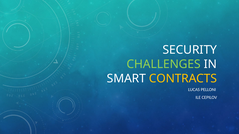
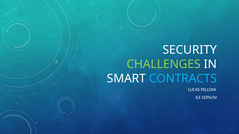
CONTRACTS colour: yellow -> light blue (183, 79)
